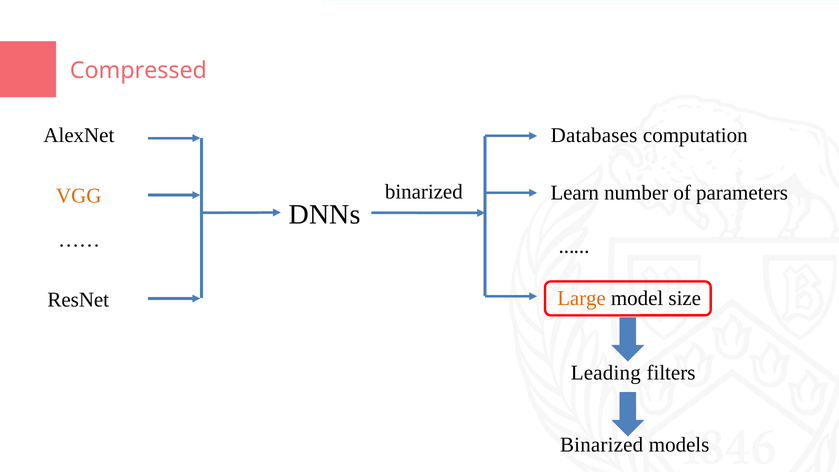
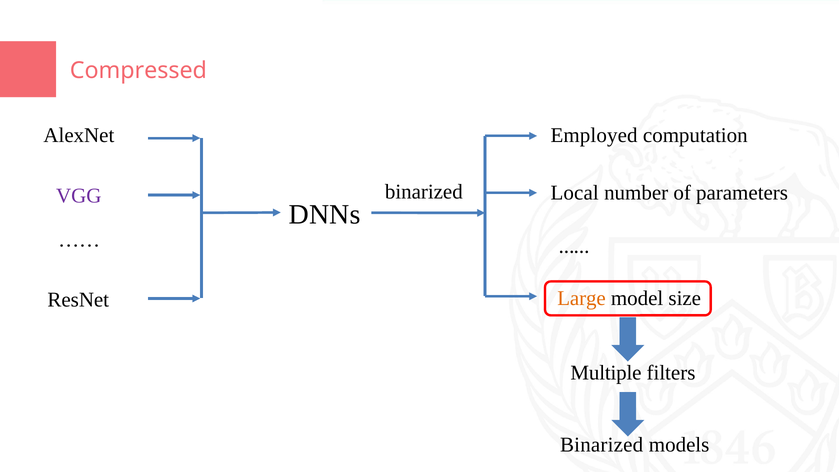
Databases: Databases -> Employed (594, 135)
Learn: Learn -> Local (575, 193)
VGG colour: orange -> purple (79, 196)
Leading: Leading -> Multiple (606, 373)
